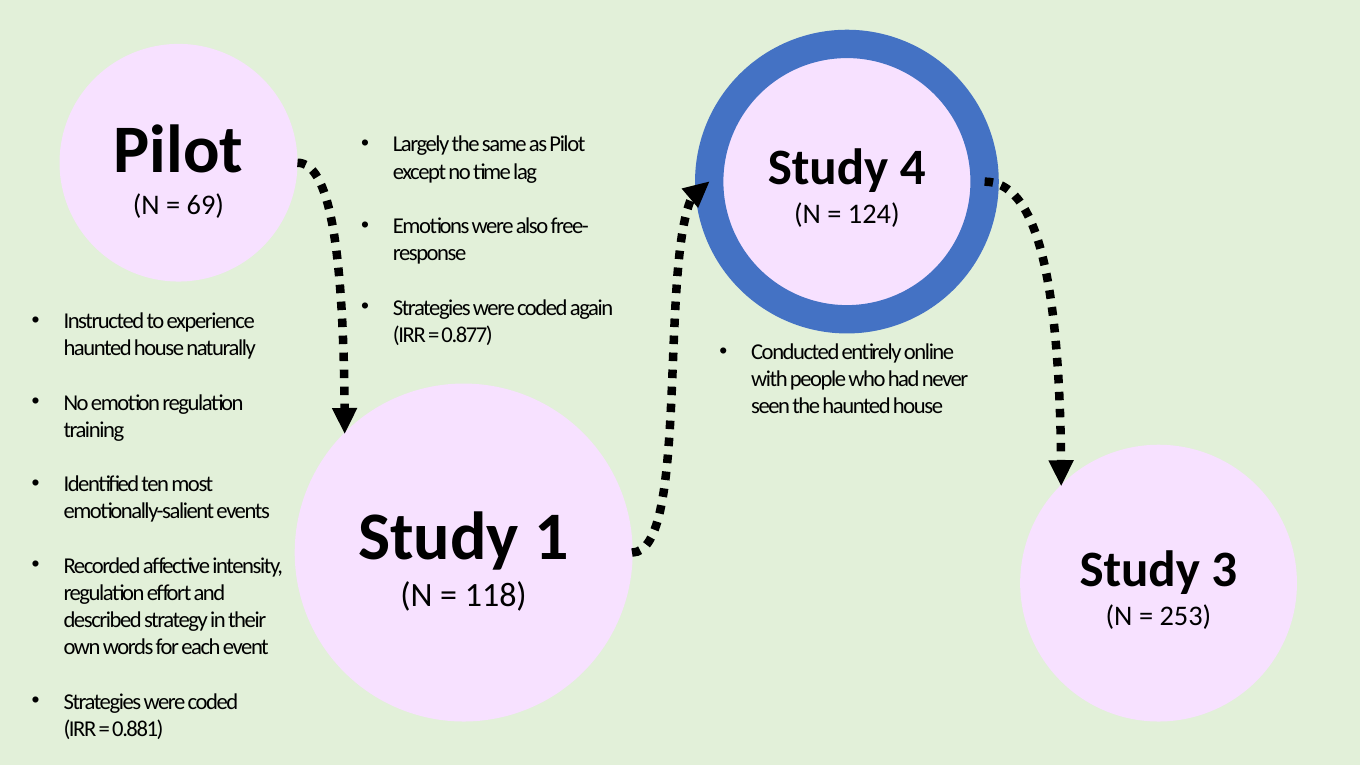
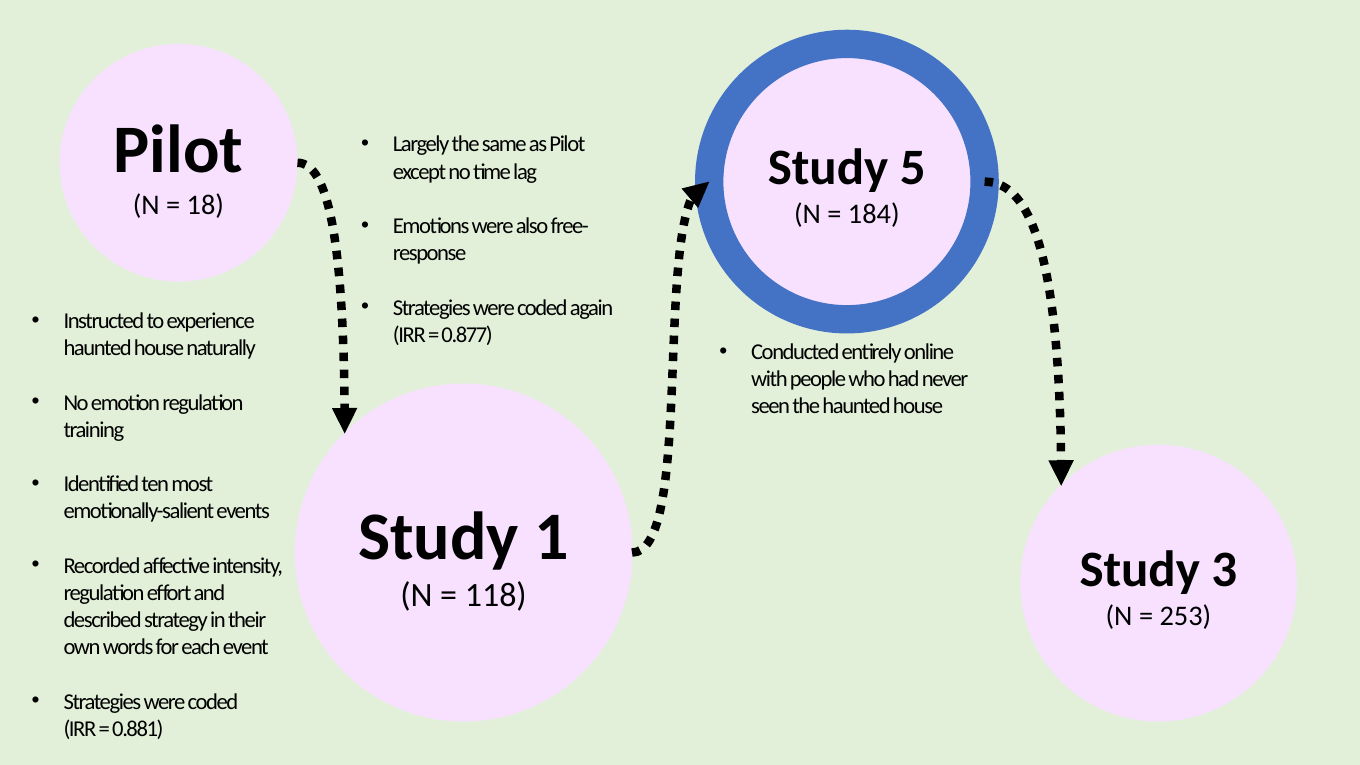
4: 4 -> 5 (913, 168)
69: 69 -> 18 (205, 205)
124: 124 -> 184 (874, 214)
